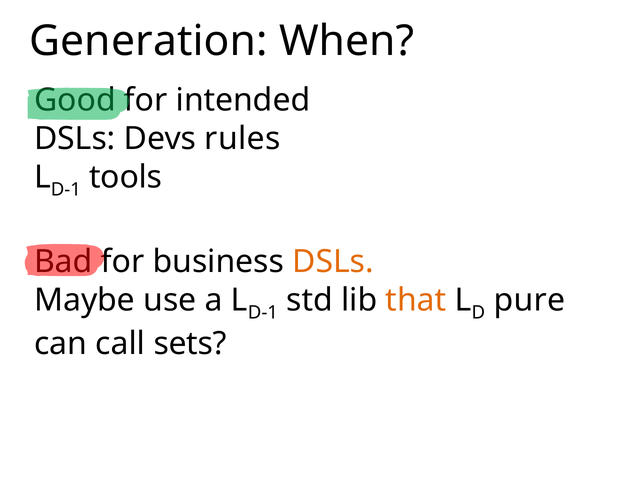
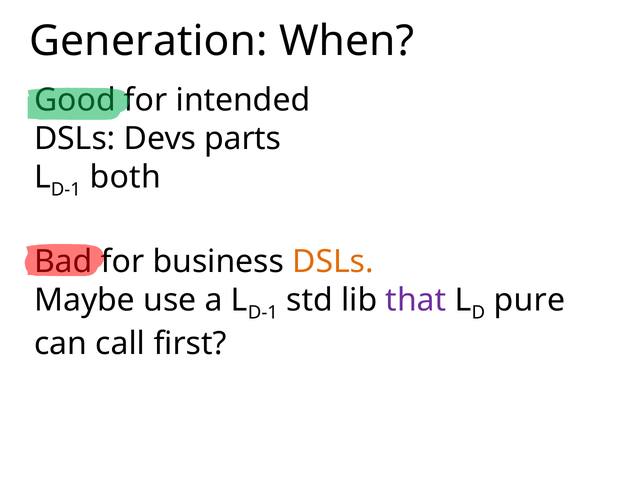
rules: rules -> parts (243, 139)
tools: tools -> both (125, 177)
that colour: orange -> purple (416, 300)
sets: sets -> first (190, 344)
